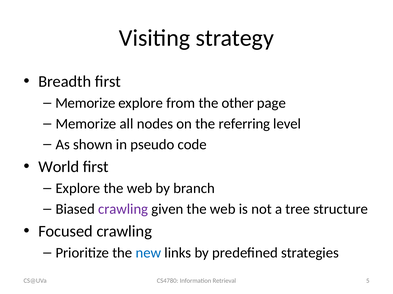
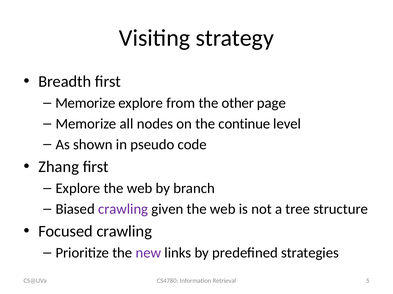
referring: referring -> continue (244, 124)
World: World -> Zhang (59, 167)
new colour: blue -> purple (148, 253)
